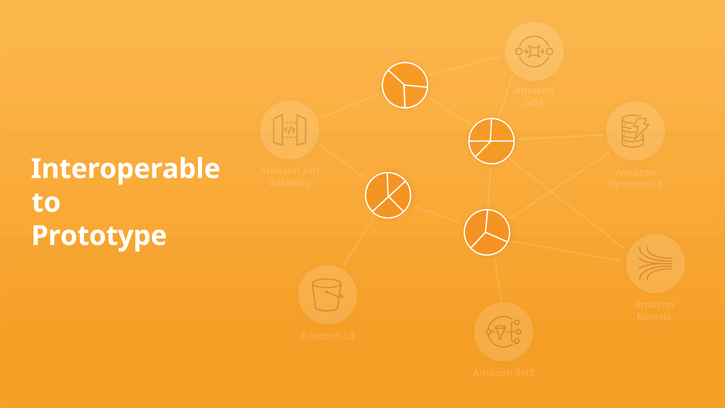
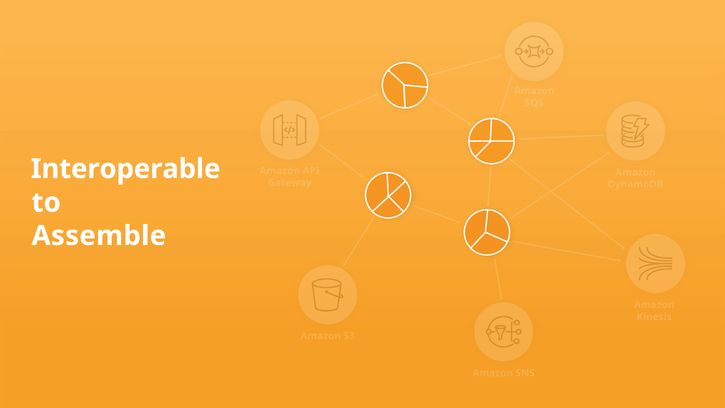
Prototype: Prototype -> Assemble (99, 236)
